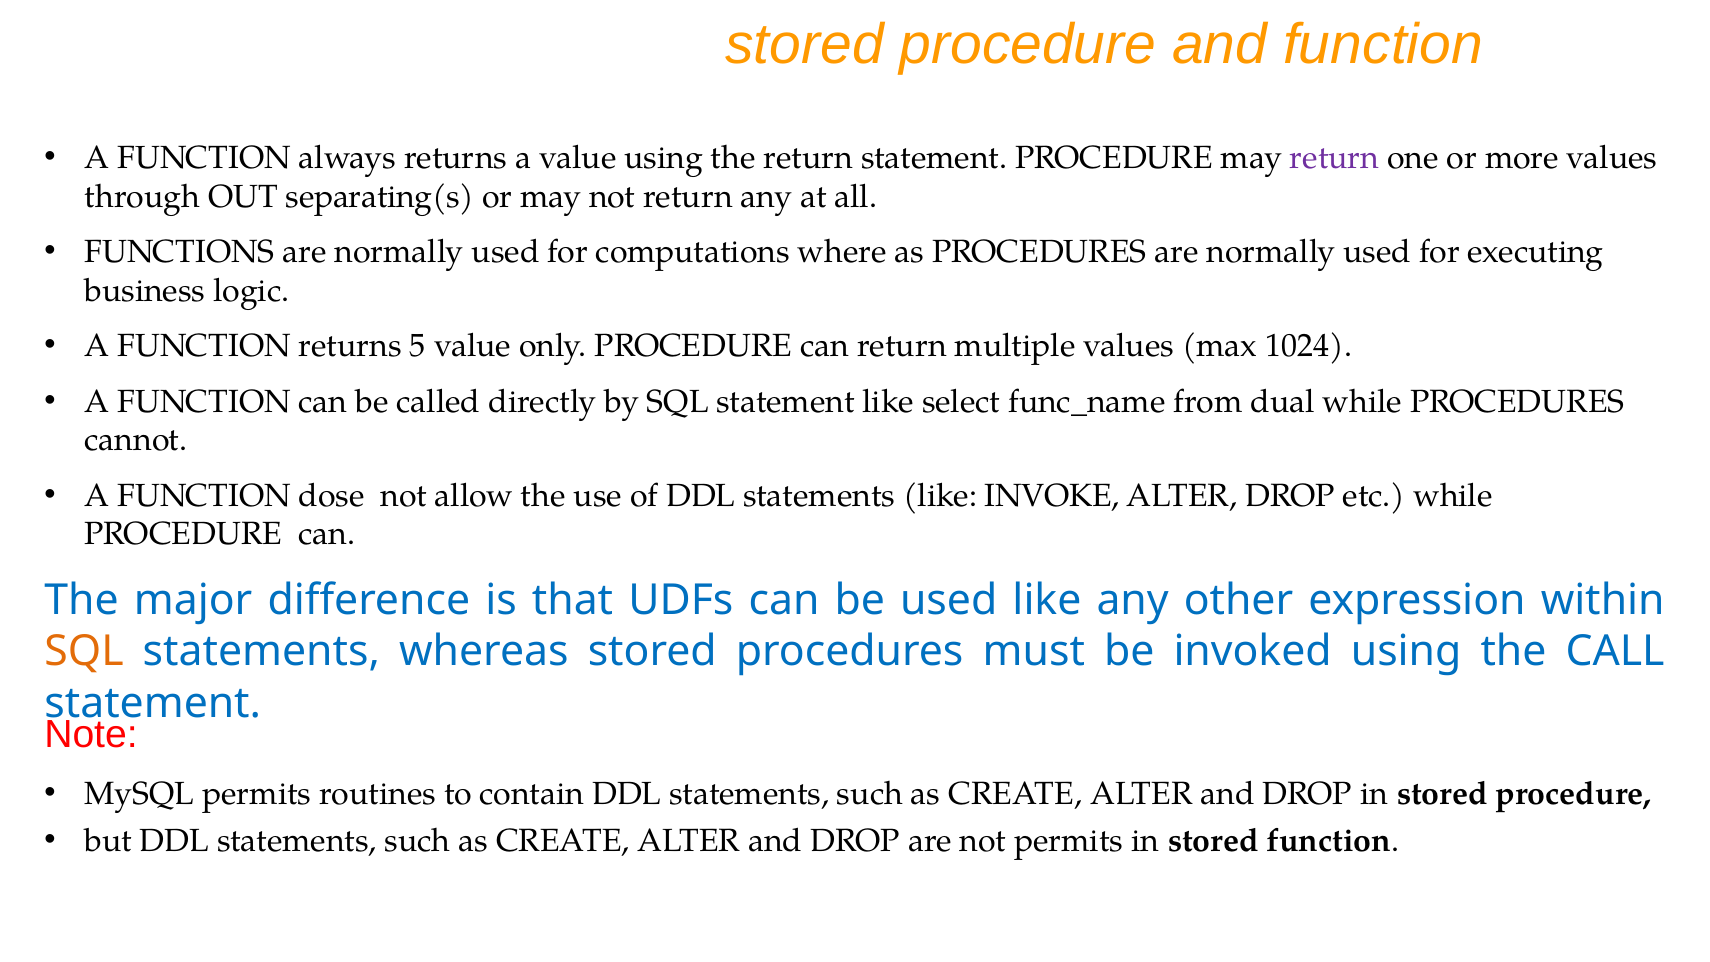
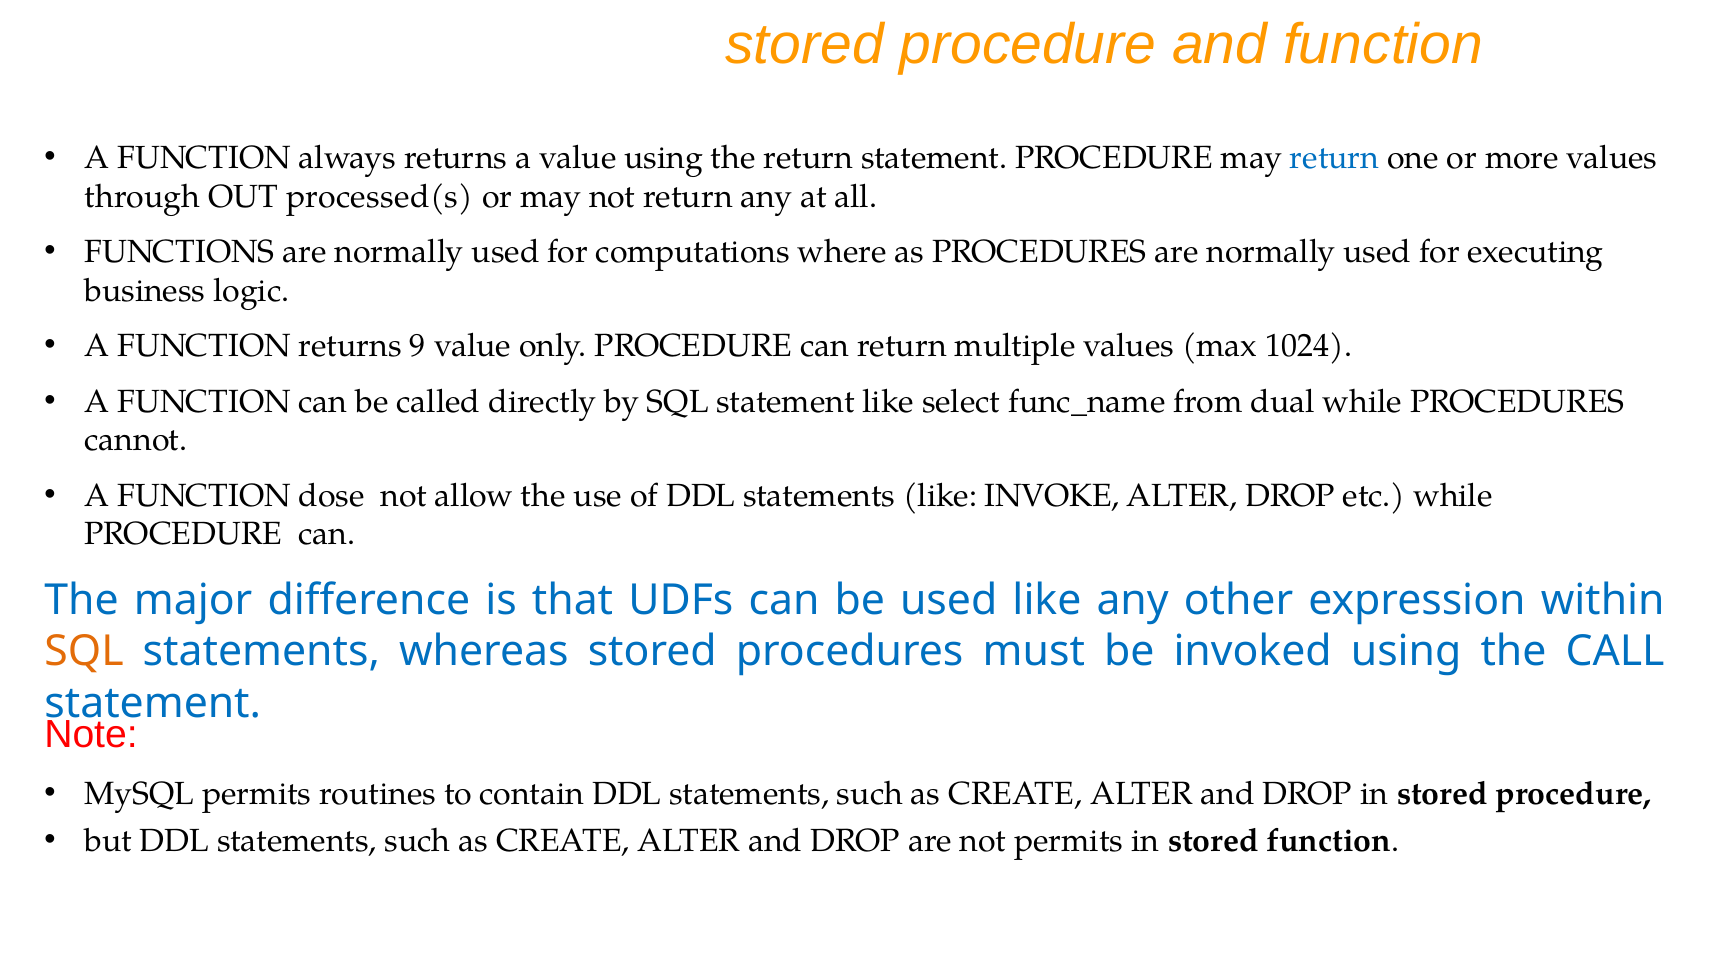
return colour: purple -> blue (1335, 158)
separating(s: separating(s -> processed(s (380, 196)
5: 5 -> 9 (418, 346)
